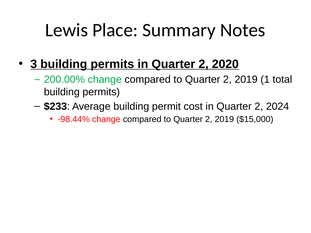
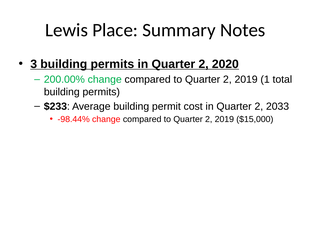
2024: 2024 -> 2033 (278, 106)
